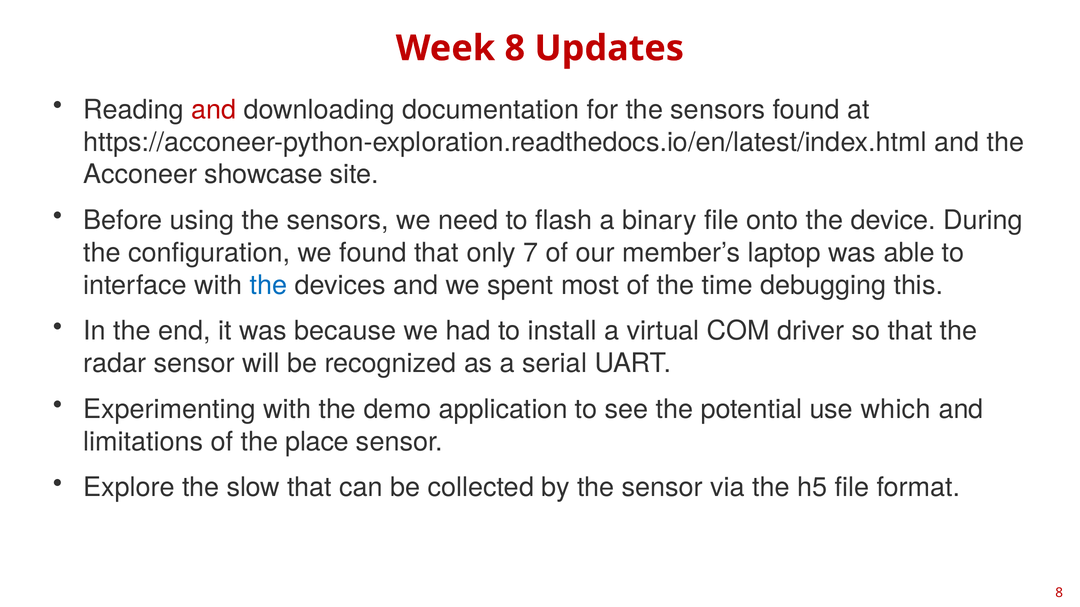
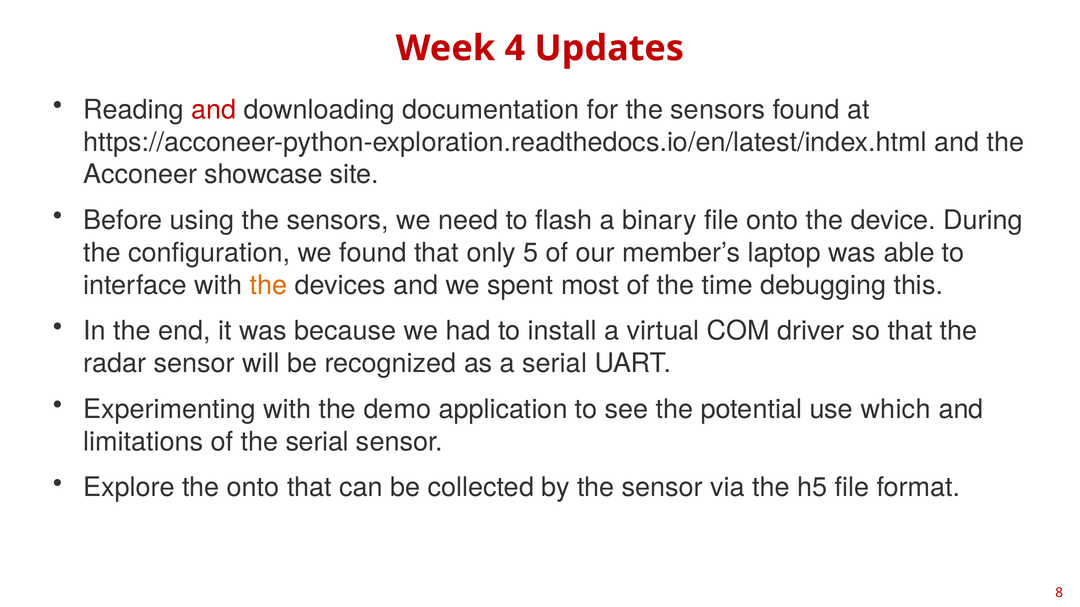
Week 8: 8 -> 4 (515, 48)
7: 7 -> 5 (531, 253)
the colour: blue -> orange (268, 285)
the place: place -> serial (317, 442)
the slow: slow -> onto (253, 488)
